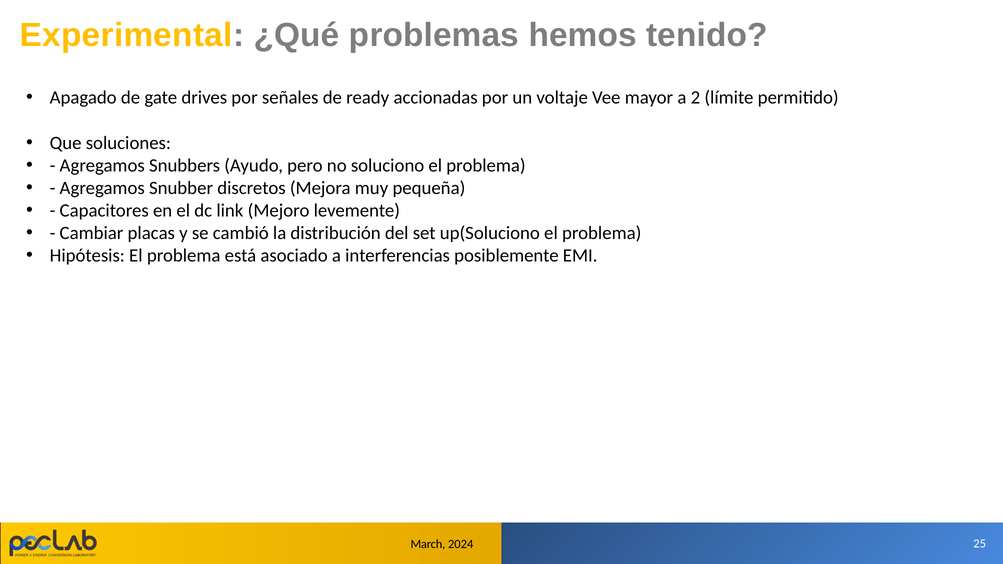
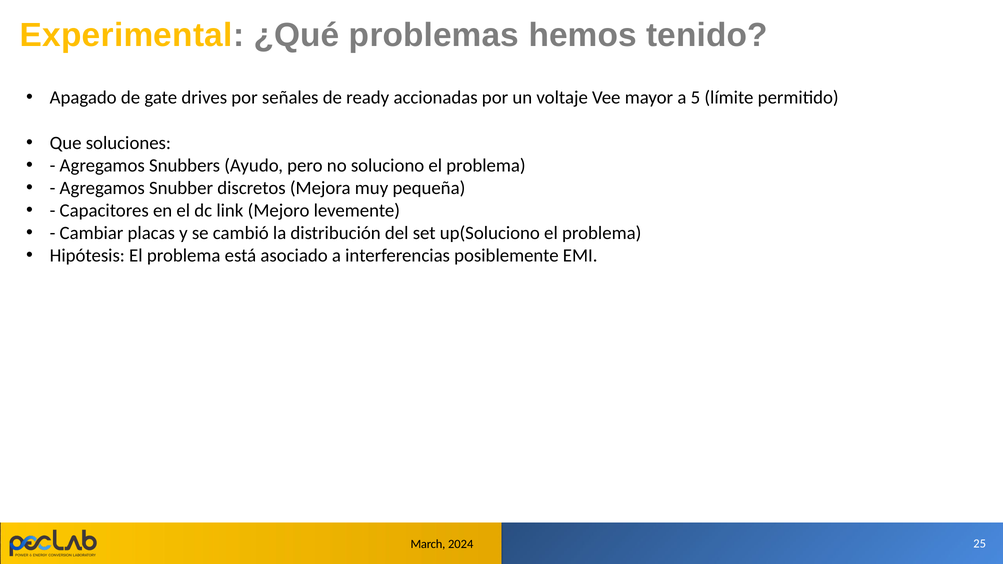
2: 2 -> 5 (695, 98)
